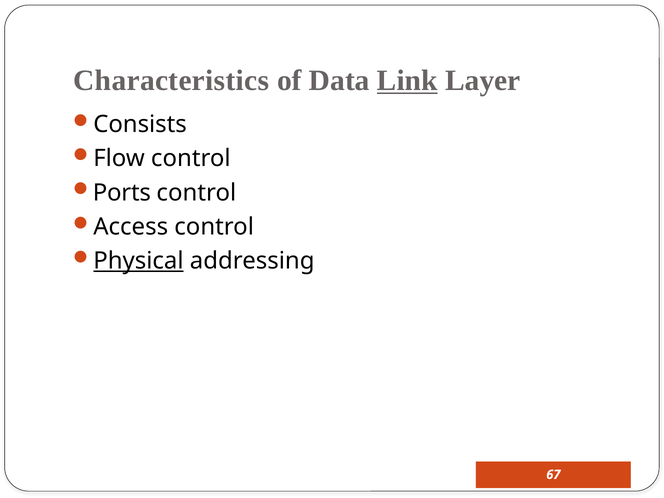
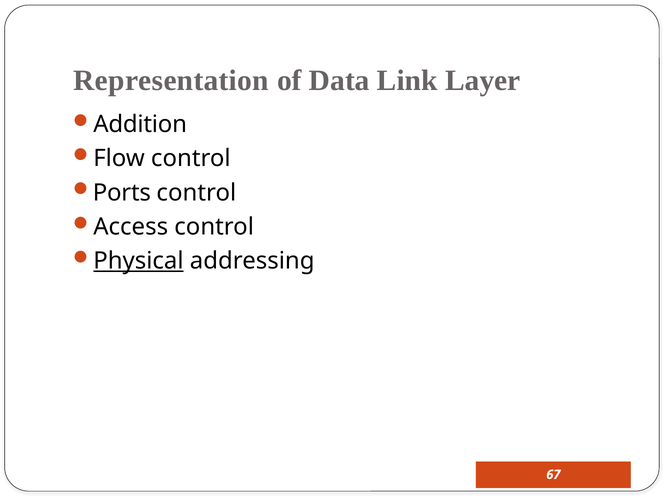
Characteristics: Characteristics -> Representation (171, 81)
Link underline: present -> none (407, 81)
Consists: Consists -> Addition (140, 124)
